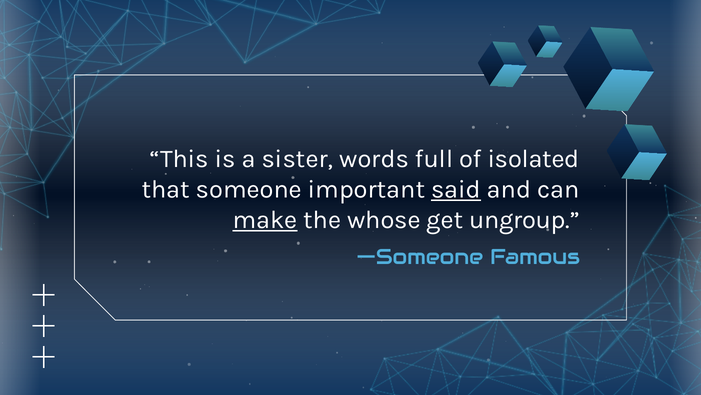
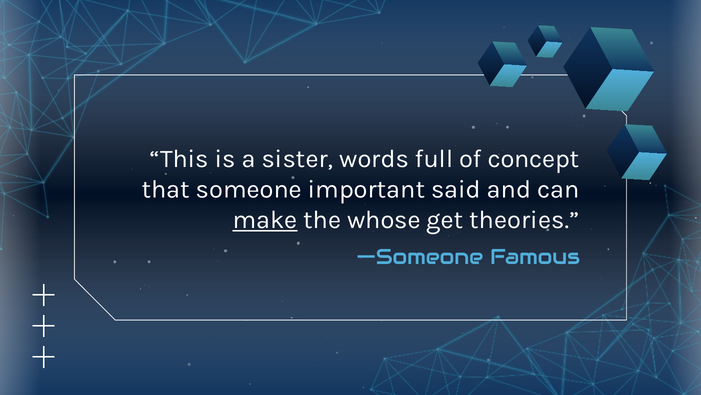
isolated: isolated -> concept (533, 159)
said underline: present -> none (456, 189)
ungroup: ungroup -> theories (524, 219)
